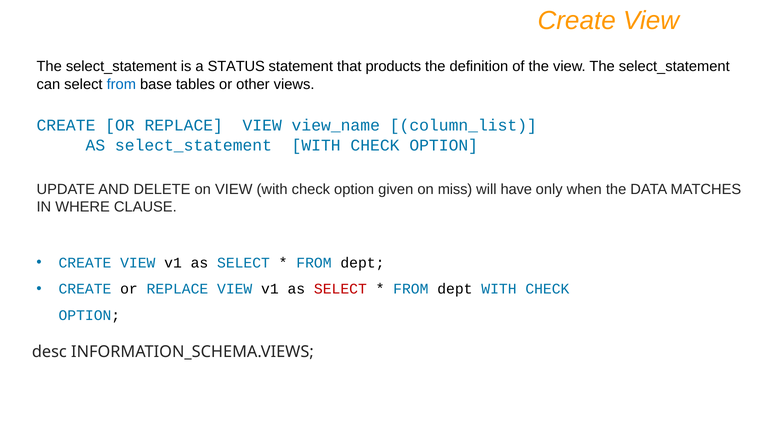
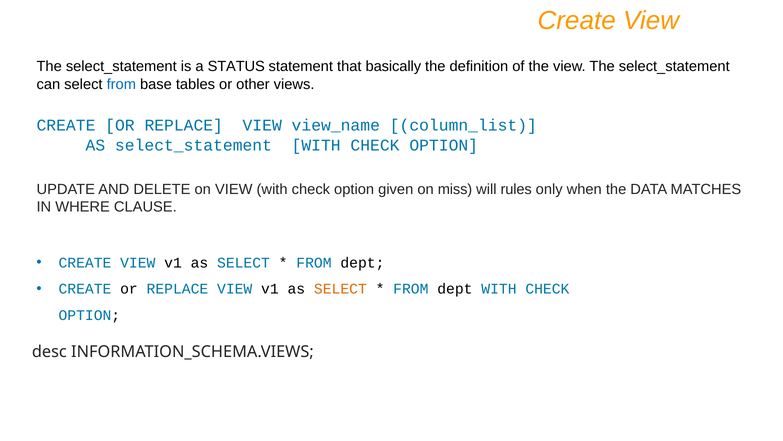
products: products -> basically (393, 67)
have: have -> rules (516, 189)
SELECT colour: red -> orange (340, 289)
